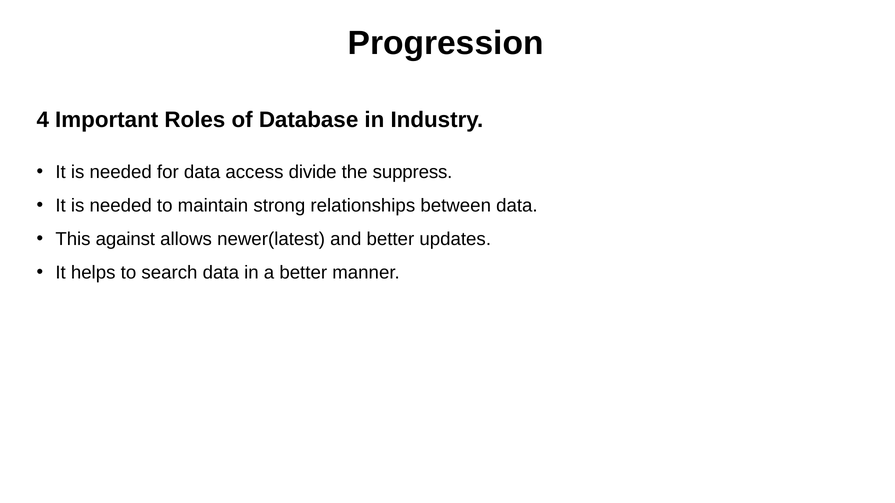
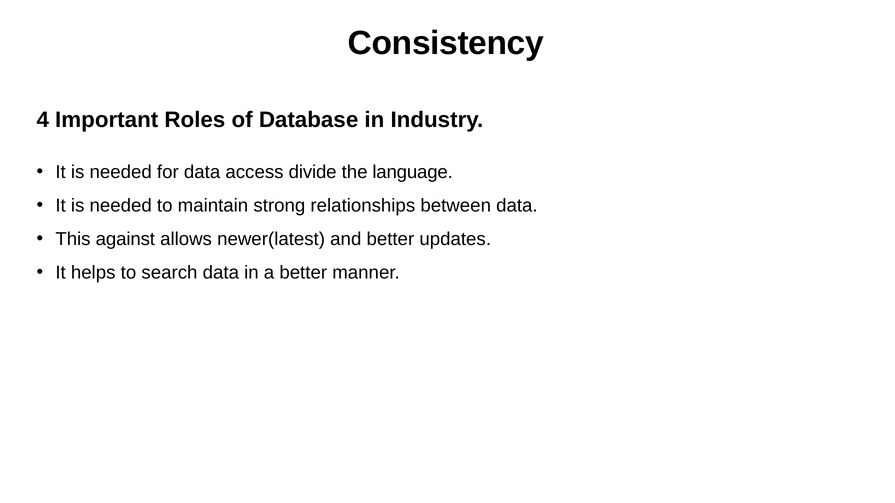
Progression: Progression -> Consistency (446, 43)
suppress: suppress -> language (413, 172)
